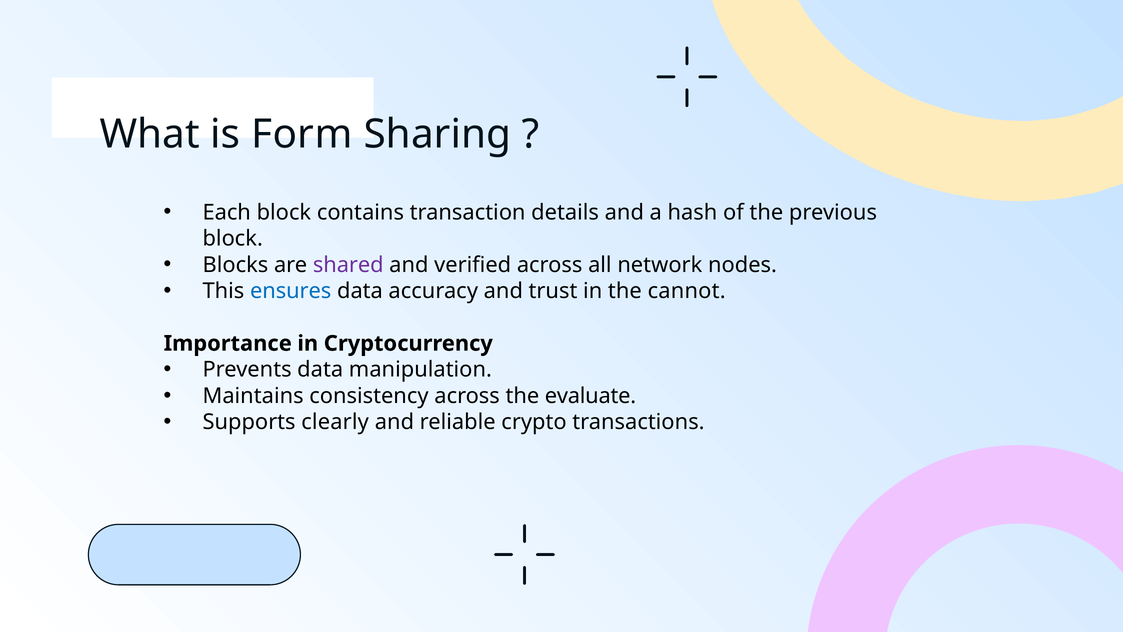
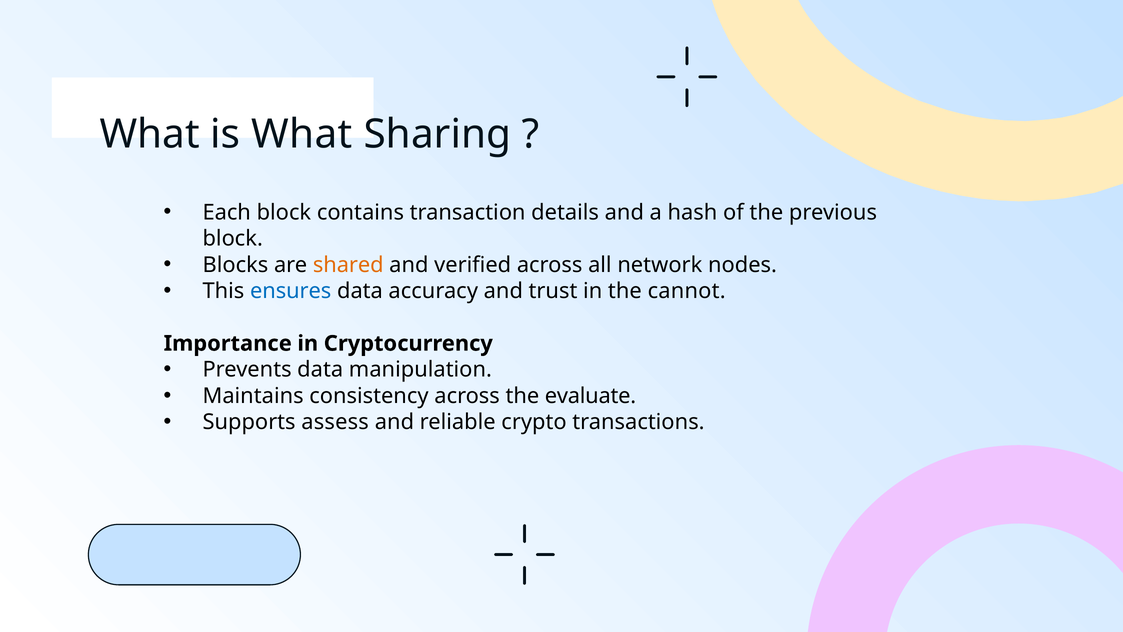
is Form: Form -> What (302, 134)
shared colour: purple -> orange (348, 265)
clearly: clearly -> assess (335, 422)
